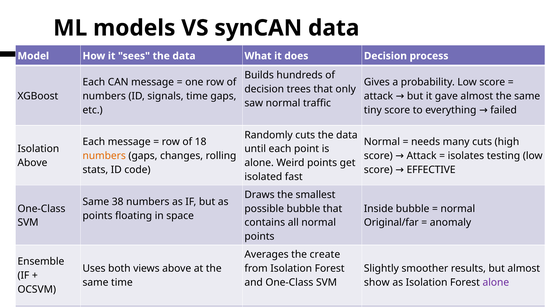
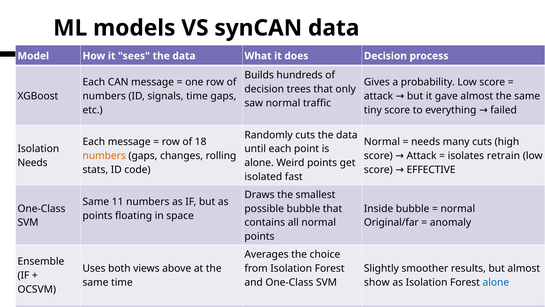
testing: testing -> retrain (503, 156)
Above: Above -> Needs (32, 163)
38: 38 -> 11 (118, 201)
create: create -> choice (325, 254)
alone colour: purple -> blue (496, 282)
